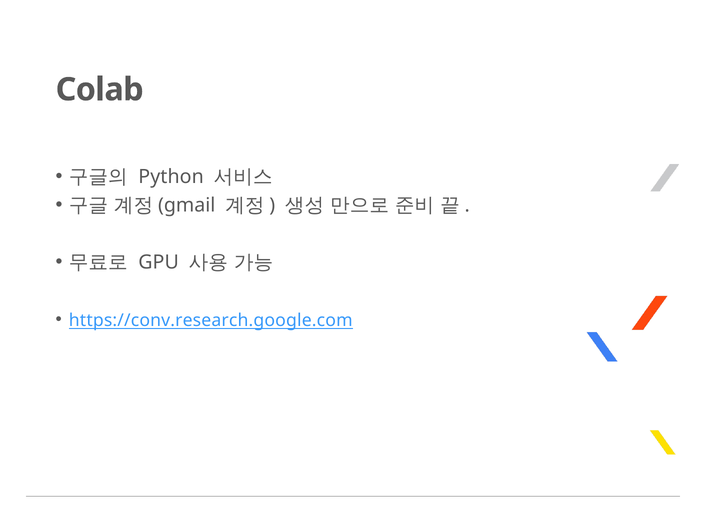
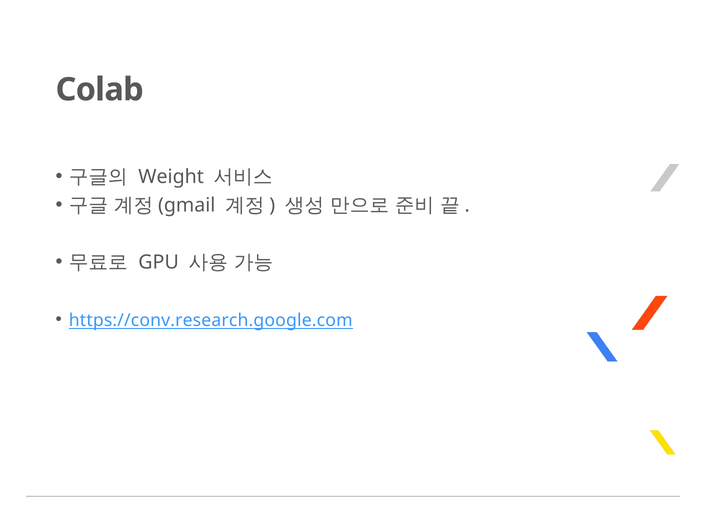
Python: Python -> Weight (171, 176)
